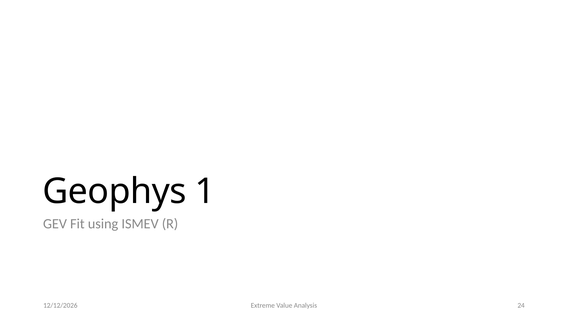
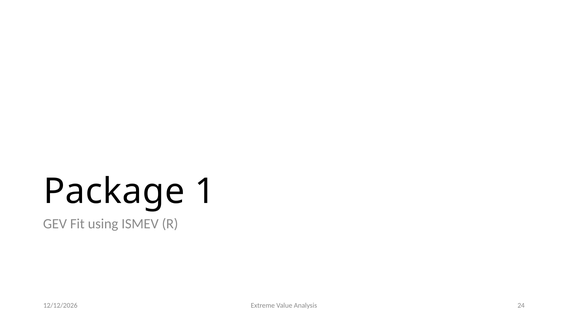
Geophys: Geophys -> Package (114, 191)
